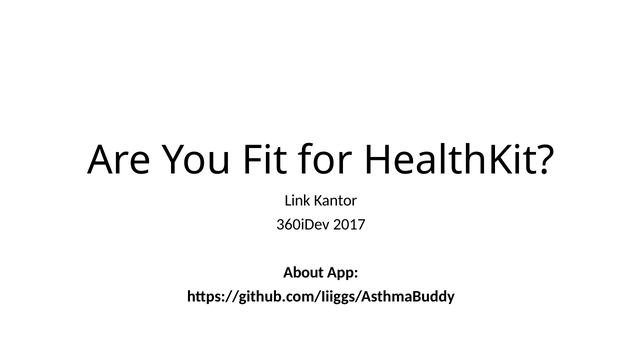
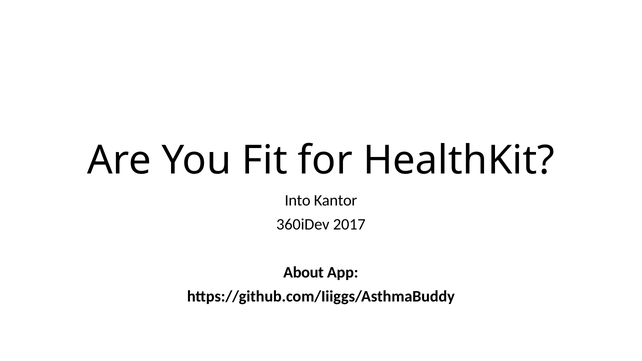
Link: Link -> Into (298, 201)
